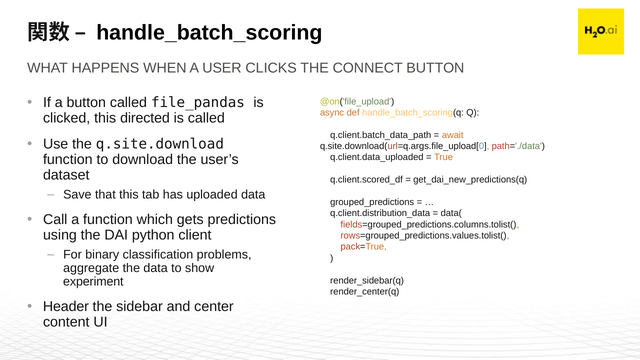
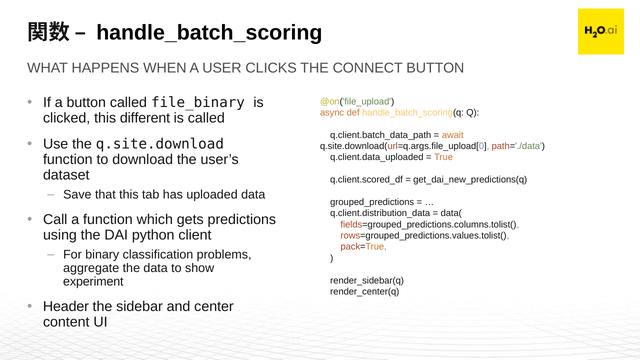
file_pandas: file_pandas -> file_binary (198, 103)
directed: directed -> different (145, 118)
